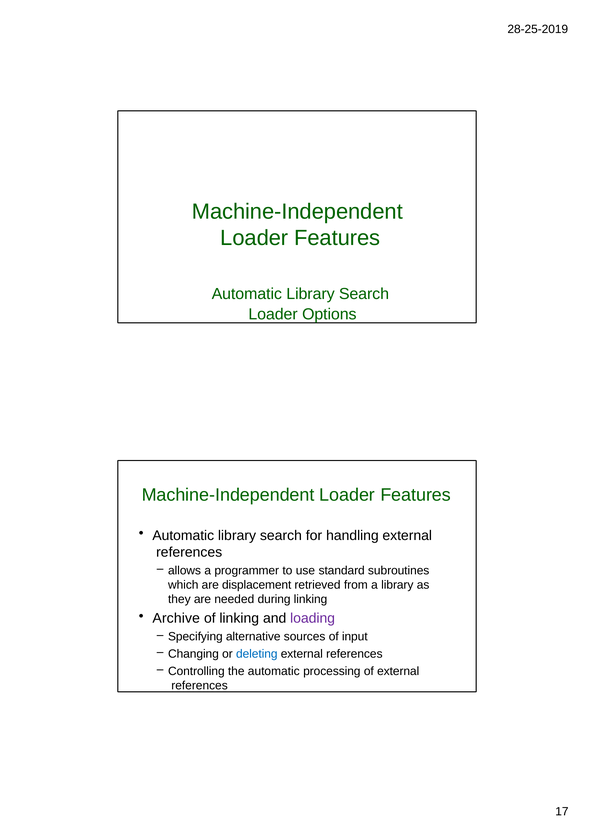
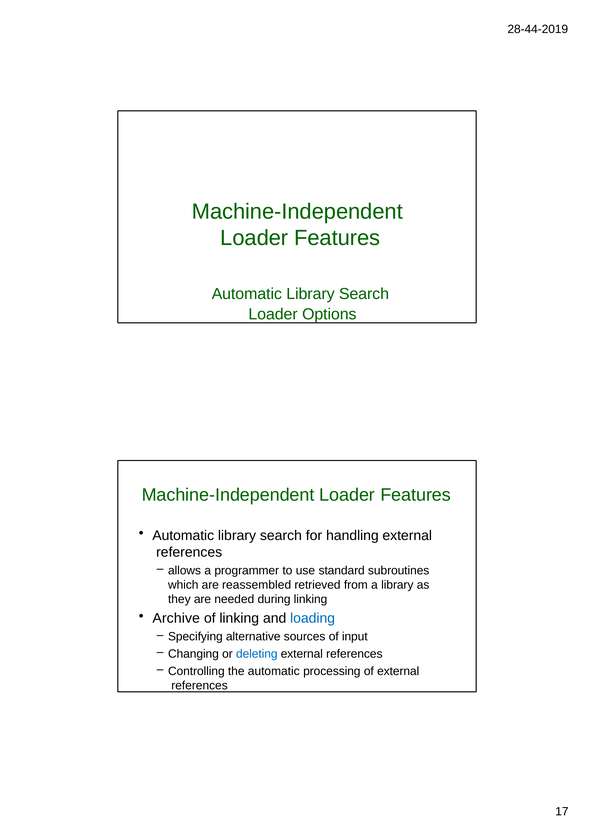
28-25-2019: 28-25-2019 -> 28-44-2019 (538, 29)
displacement: displacement -> reassembled (257, 585)
loading colour: purple -> blue (313, 619)
